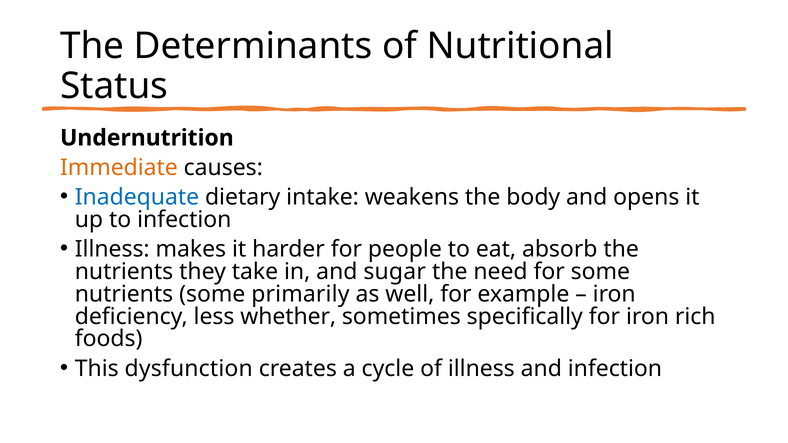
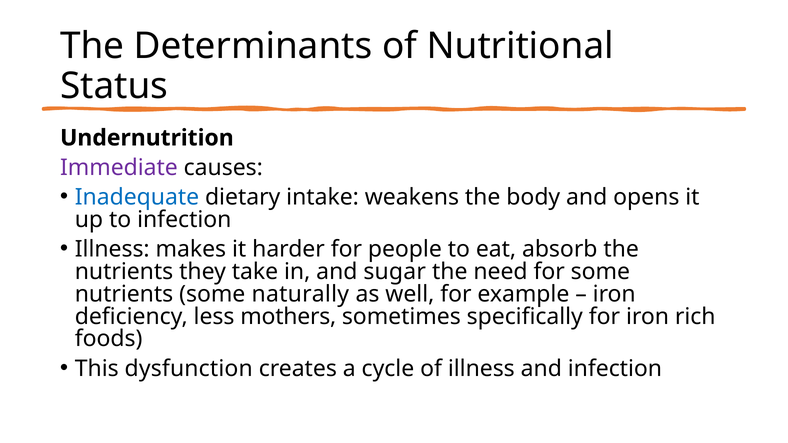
Immediate colour: orange -> purple (119, 168)
primarily: primarily -> naturally (300, 294)
whether: whether -> mothers (288, 317)
